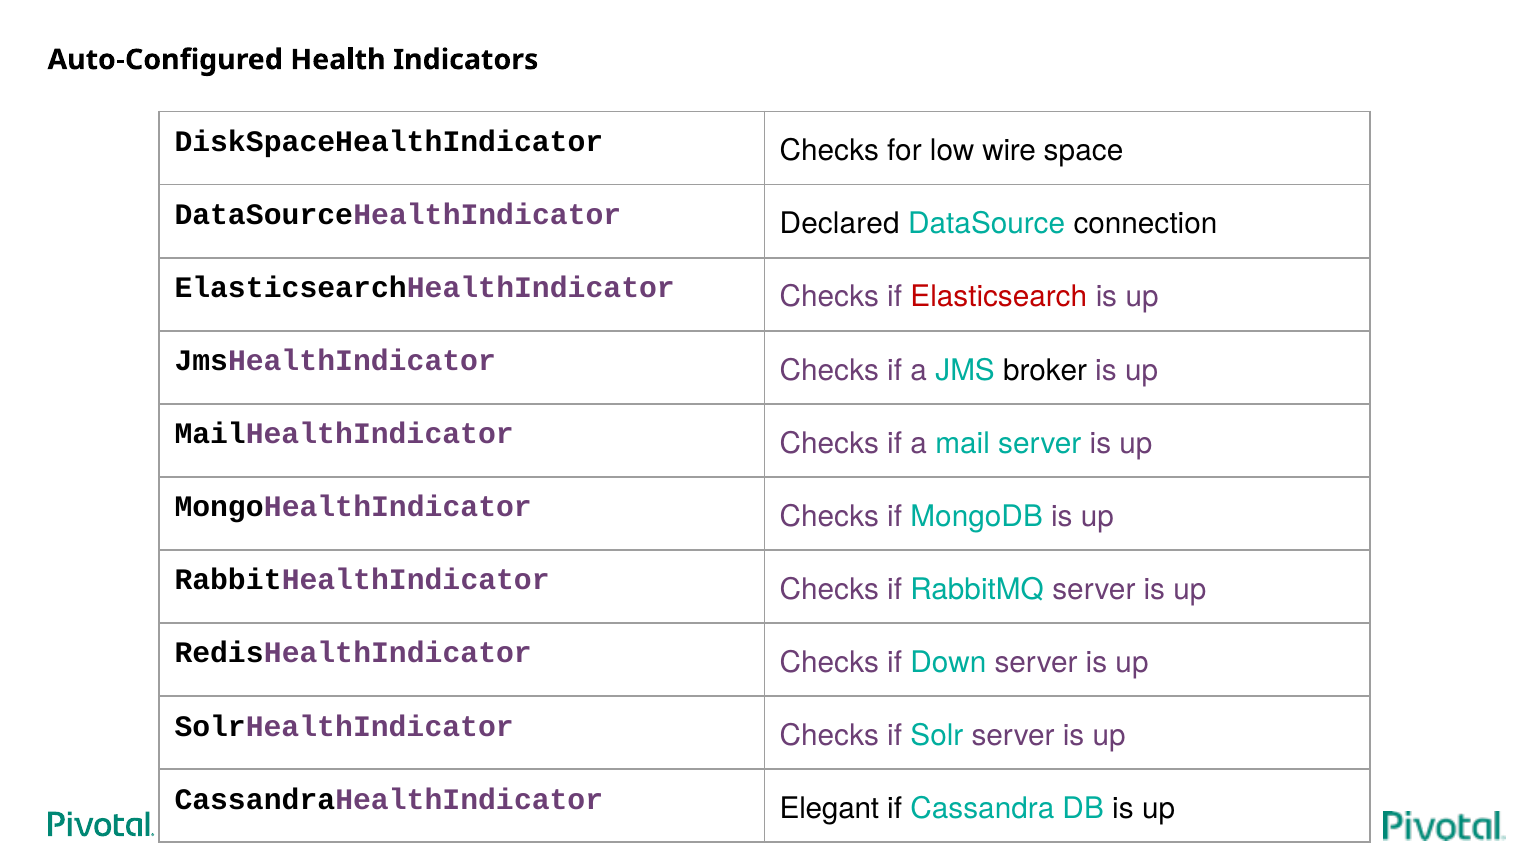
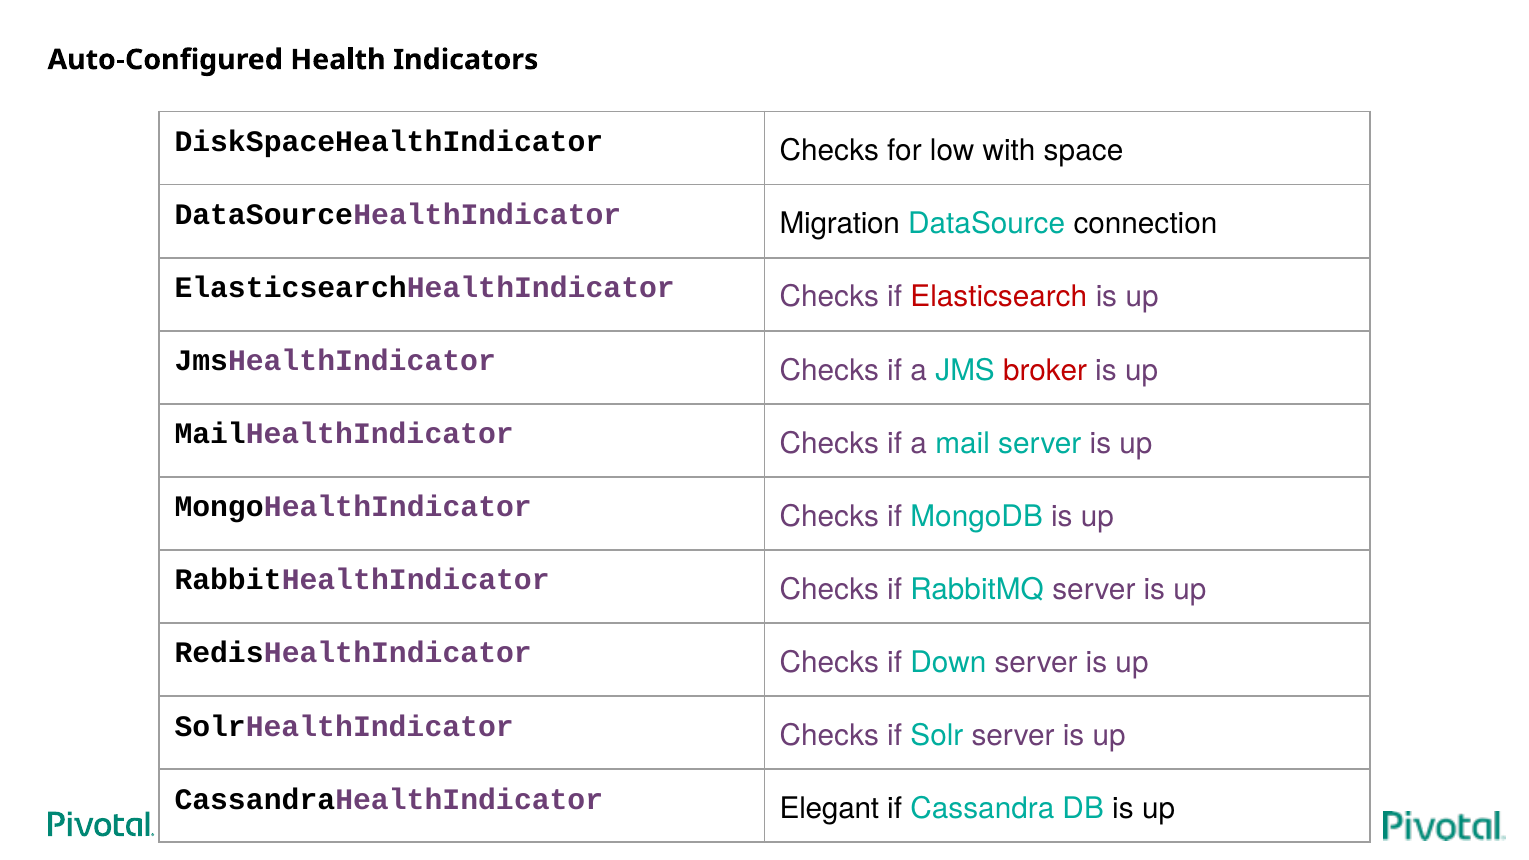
wire: wire -> with (1009, 151)
Declared: Declared -> Migration (840, 224)
broker colour: black -> red (1045, 370)
